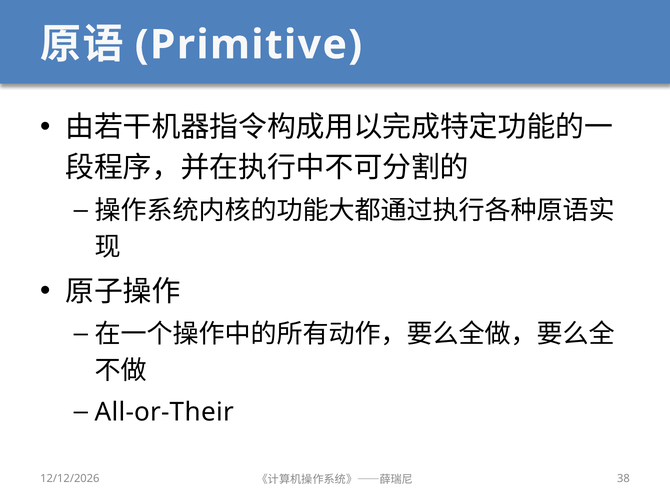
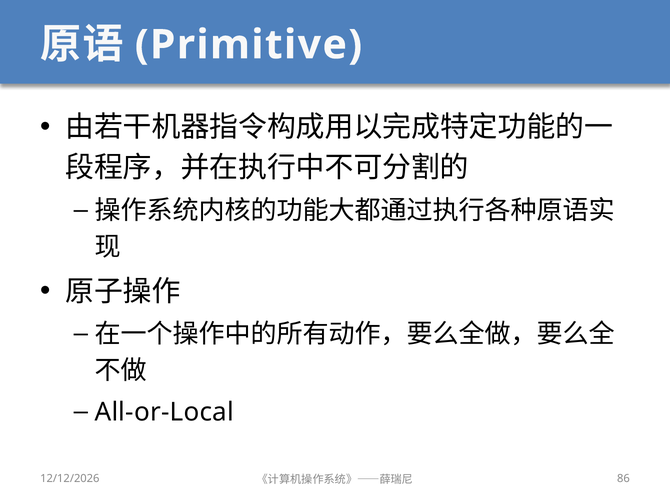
All-or-Their: All-or-Their -> All-or-Local (164, 412)
38: 38 -> 86 (623, 479)
